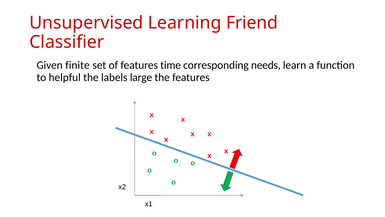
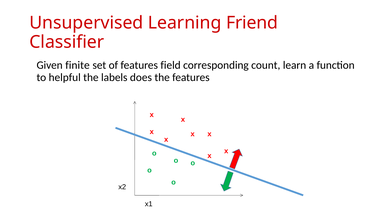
time: time -> field (171, 65)
needs: needs -> count (266, 65)
large: large -> does (141, 77)
